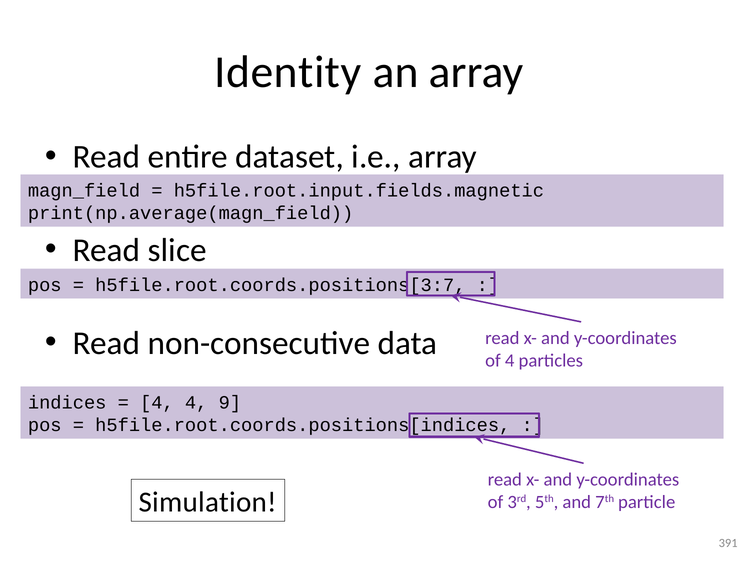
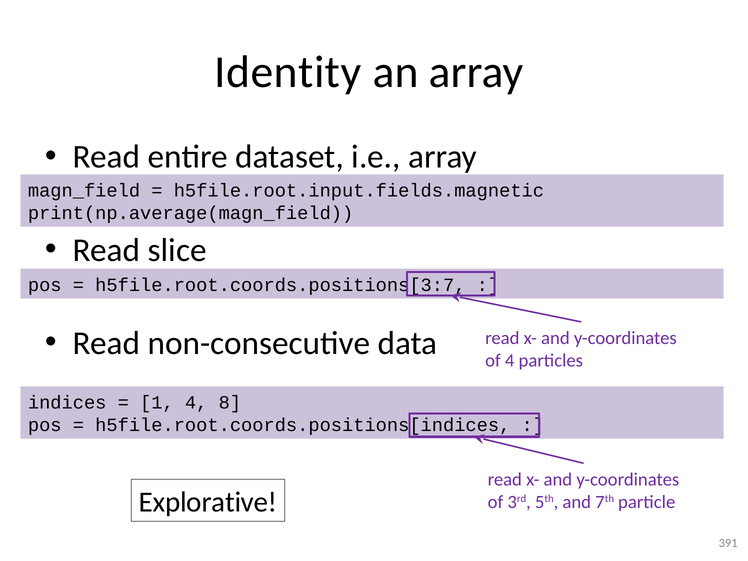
4: 4 -> 1 (157, 403)
9: 9 -> 8 (230, 403)
Simulation: Simulation -> Explorative (208, 502)
